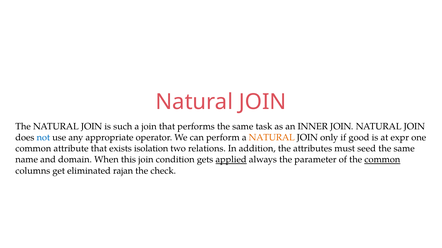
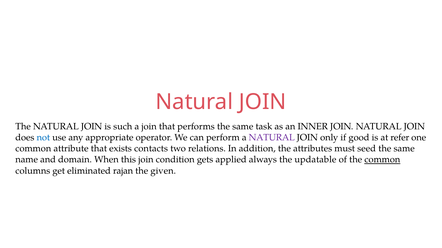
NATURAL colour: orange -> purple (272, 138)
expr: expr -> refer (400, 138)
isolation: isolation -> contacts (151, 149)
applied underline: present -> none (231, 160)
parameter: parameter -> updatable (315, 160)
check: check -> given (163, 171)
